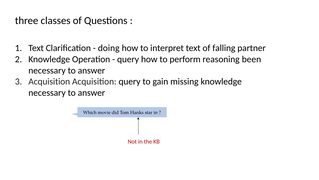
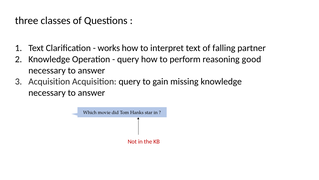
doing: doing -> works (109, 48)
been: been -> good (251, 59)
